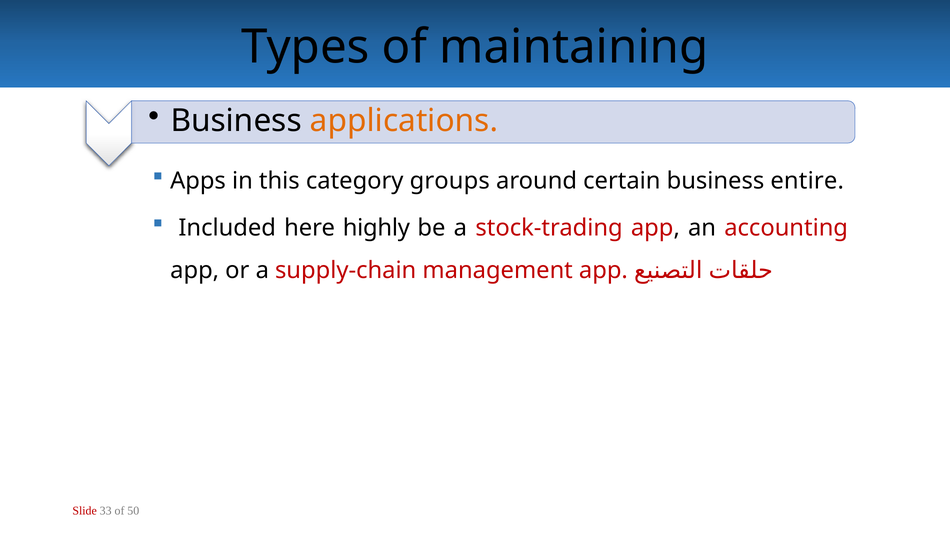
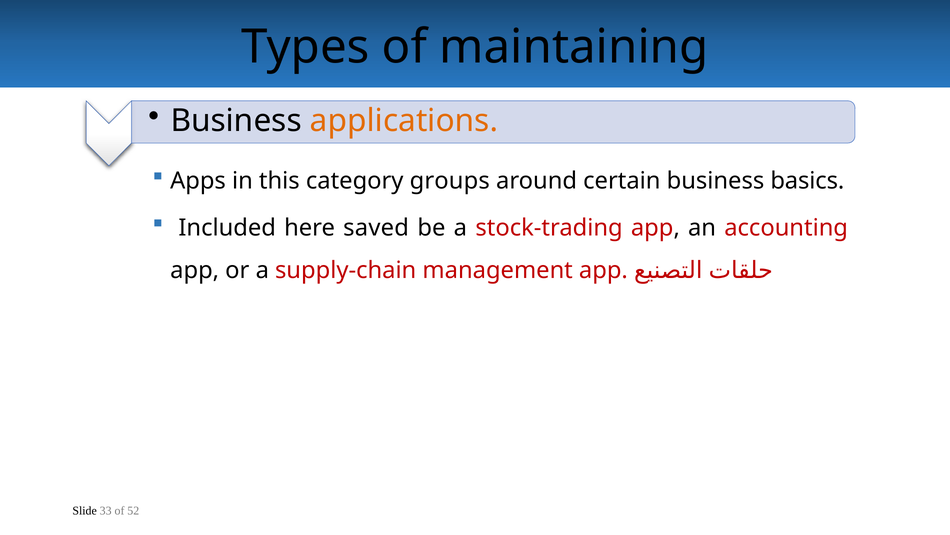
entire: entire -> basics (807, 181)
highly: highly -> saved (376, 228)
Slide colour: red -> black (85, 510)
50: 50 -> 52 (133, 510)
